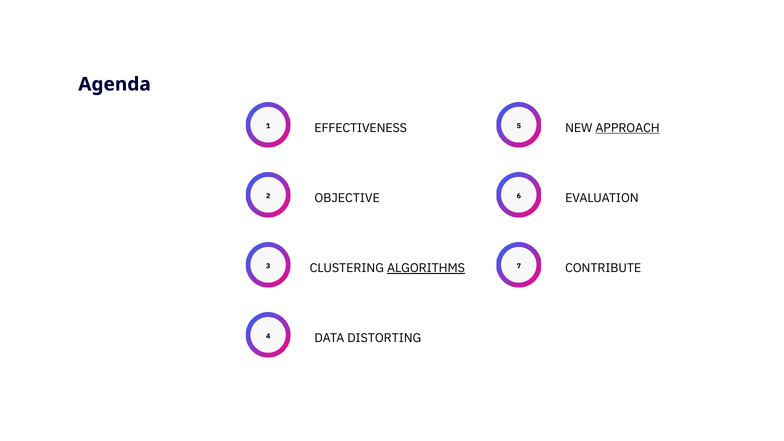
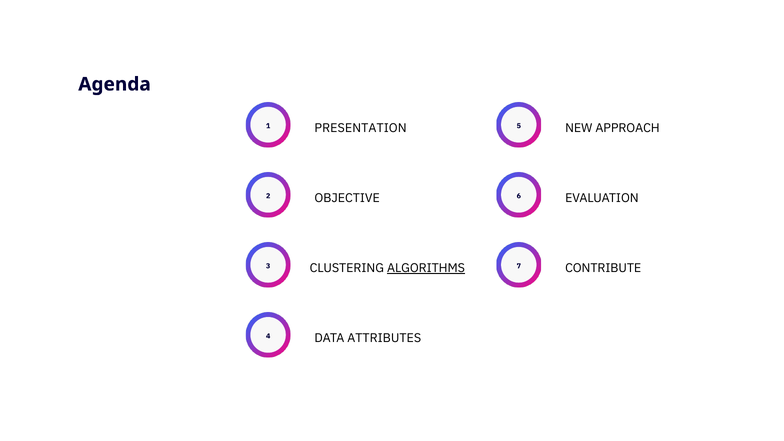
EFFECTIVENESS: EFFECTIVENESS -> PRESENTATION (361, 128)
APPROACH underline: present -> none (628, 128)
DISTORTING: DISTORTING -> ATTRIBUTES (384, 338)
